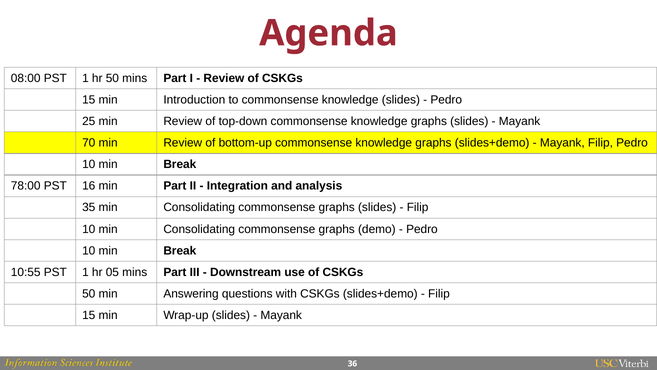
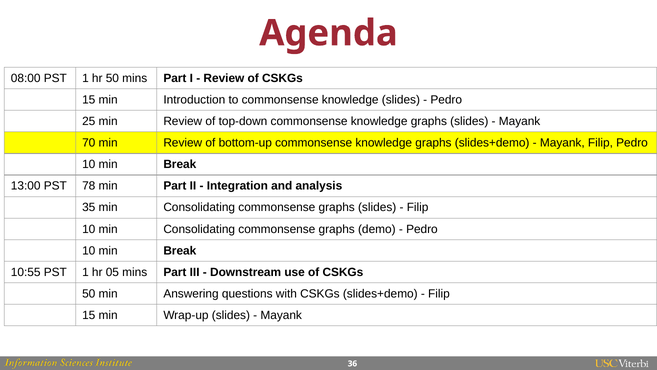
78:00: 78:00 -> 13:00 (26, 186)
16: 16 -> 78 (89, 186)
